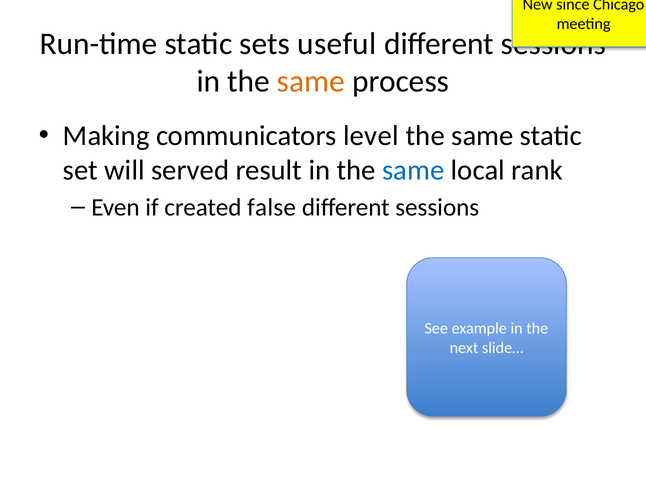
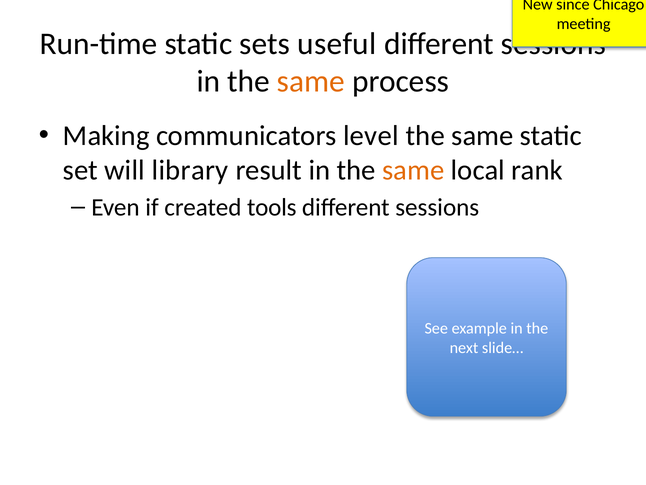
served: served -> library (190, 170)
same colour: blue -> orange (413, 170)
false: false -> tools (272, 207)
